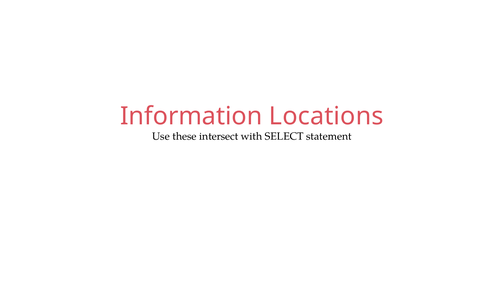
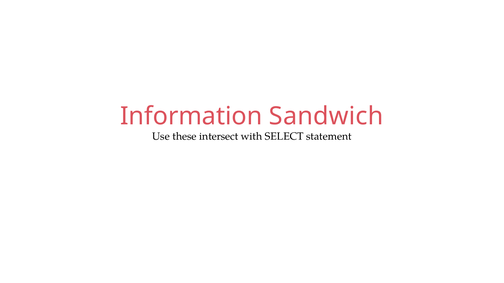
Locations: Locations -> Sandwich (326, 116)
